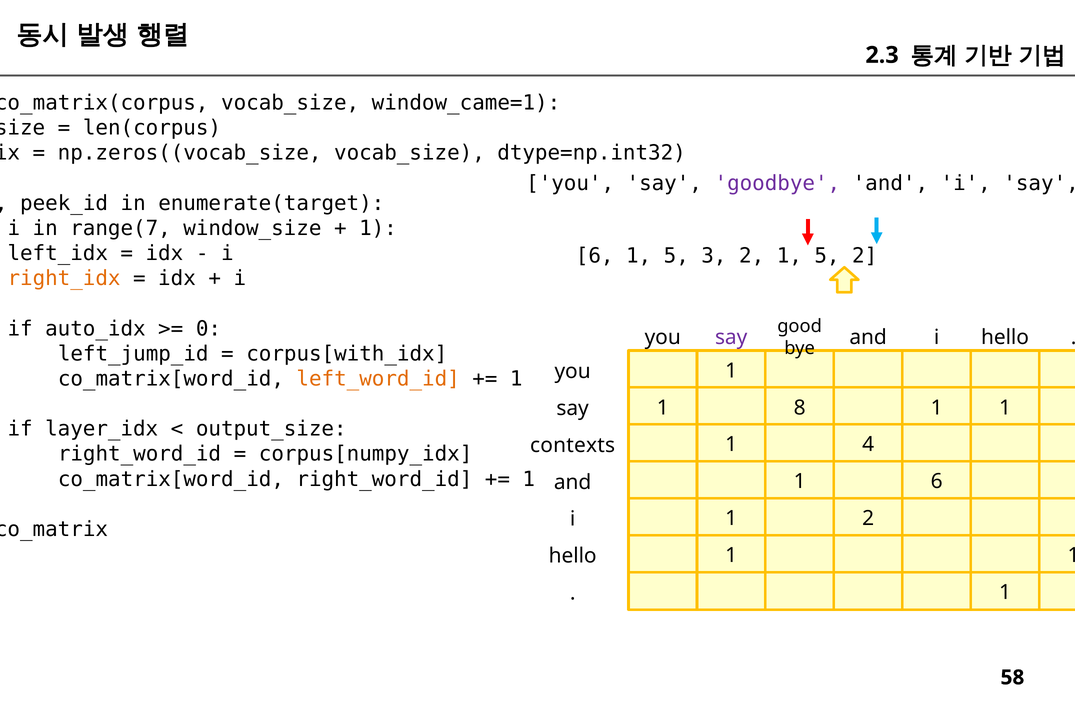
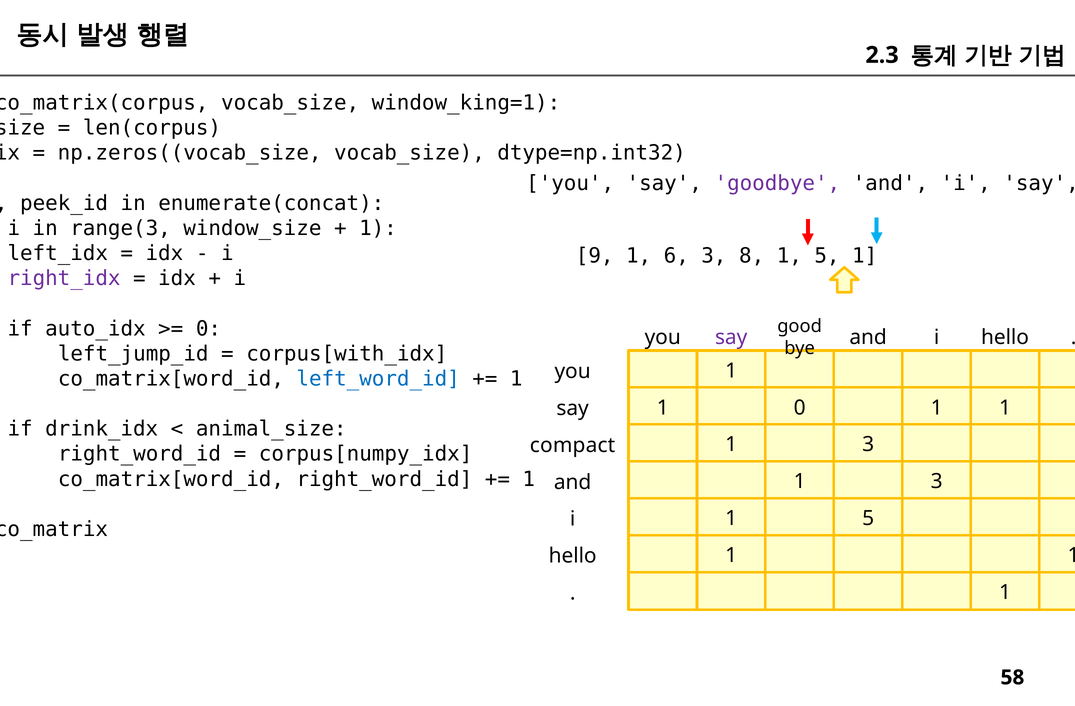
window_came=1: window_came=1 -> window_king=1 (466, 103)
enumerate(target: enumerate(target -> enumerate(concat (271, 203)
range(7: range(7 -> range(3 (121, 228)
6: 6 -> 9 (595, 256)
5: 5 -> 6 (676, 256)
3 2: 2 -> 8 (752, 256)
2: 2 -> 1 (865, 256)
right_idx colour: orange -> purple (64, 278)
left_word_id colour: orange -> blue (378, 379)
1 8: 8 -> 0 (800, 408)
layer_idx: layer_idx -> drink_idx (102, 429)
output_size: output_size -> animal_size (271, 429)
4: 4 -> 3 (868, 445)
contexts: contexts -> compact (573, 445)
6: 6 -> 3 (937, 482)
2: 2 -> 5 (868, 518)
